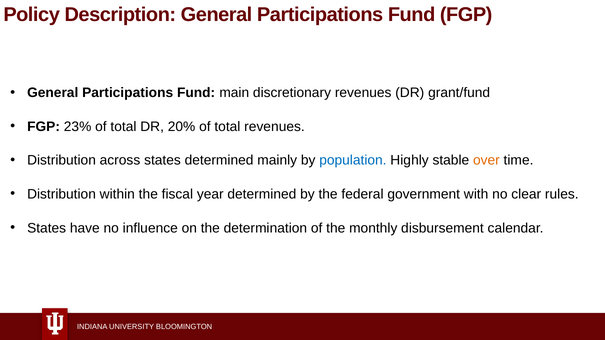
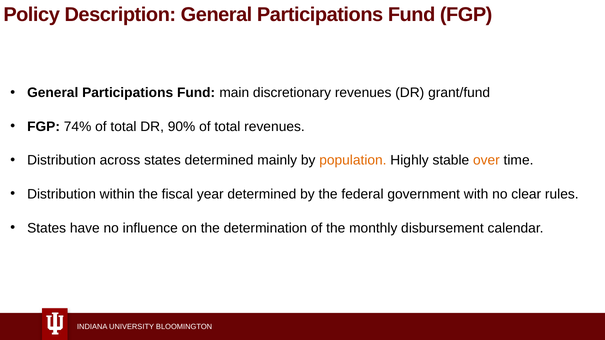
23%: 23% -> 74% (78, 127)
20%: 20% -> 90% (182, 127)
population colour: blue -> orange (353, 161)
